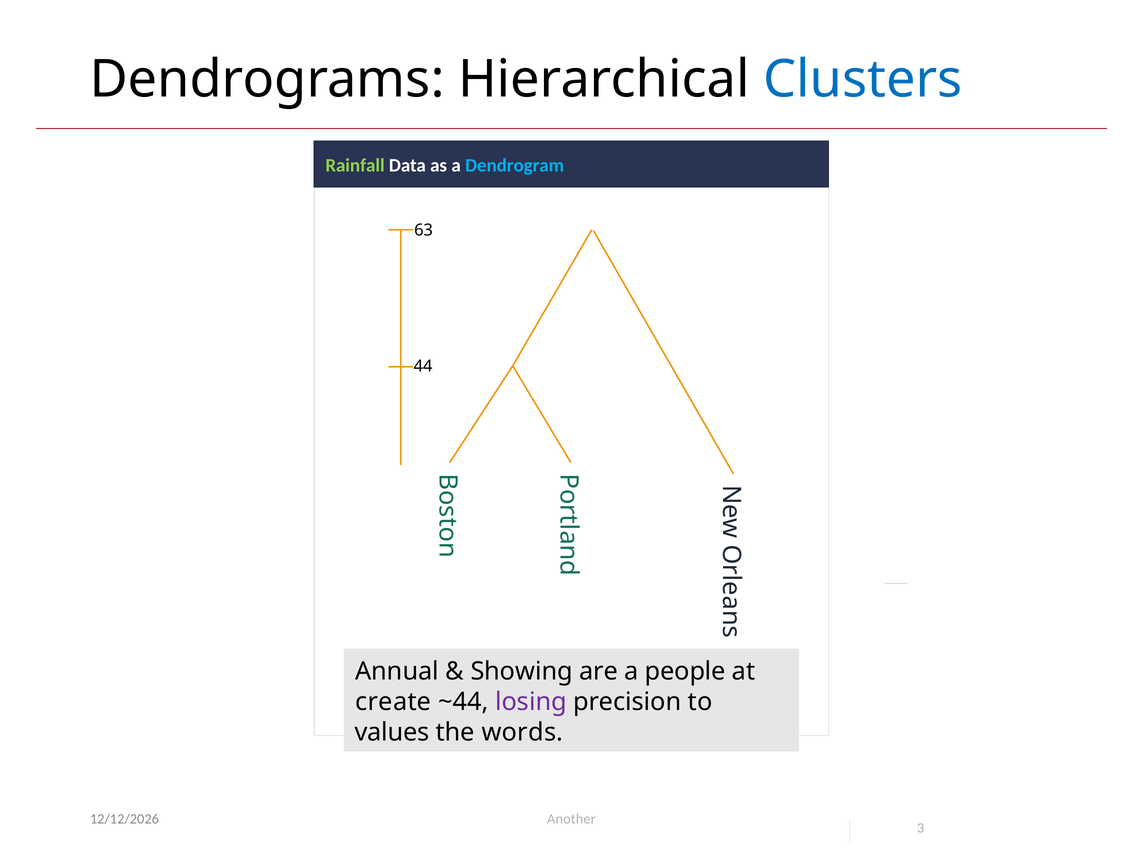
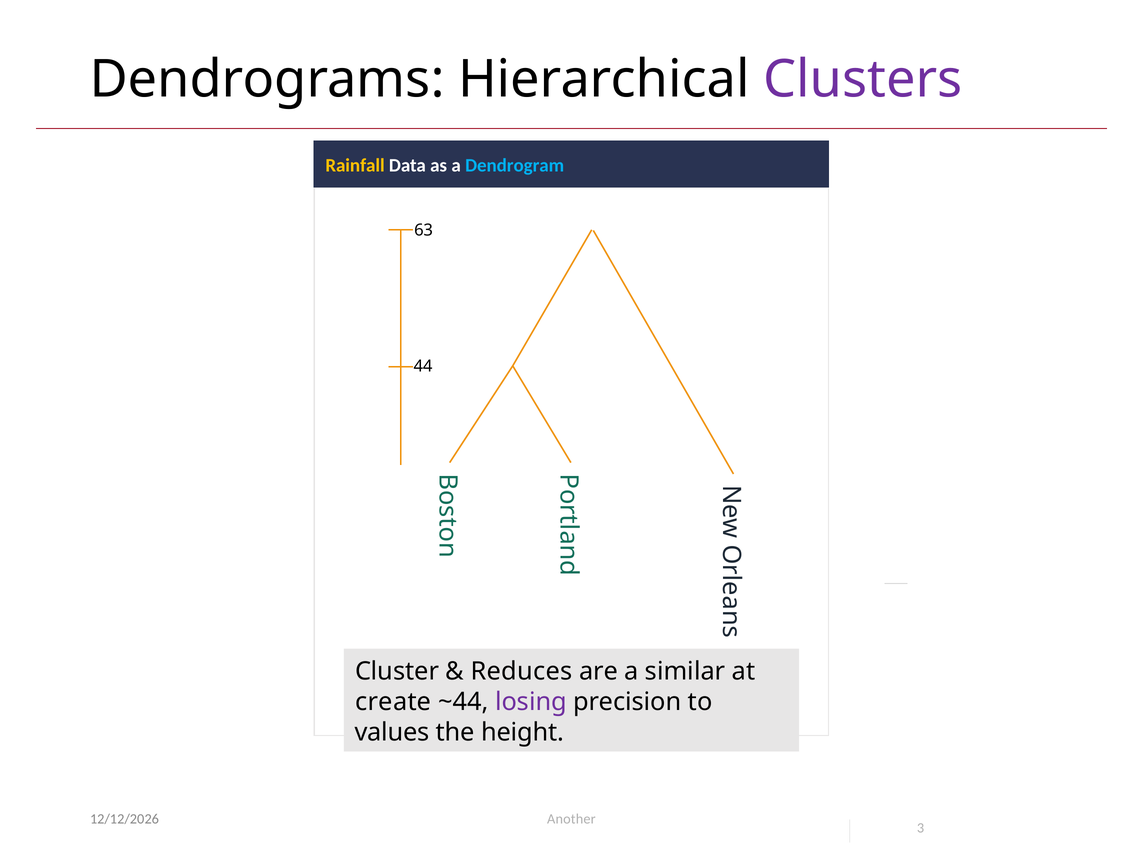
Clusters colour: blue -> purple (863, 79)
Rainfall colour: light green -> yellow (355, 165)
Annual: Annual -> Cluster (397, 671)
Showing: Showing -> Reduces (521, 671)
people: people -> similar (685, 671)
words: words -> height (523, 732)
